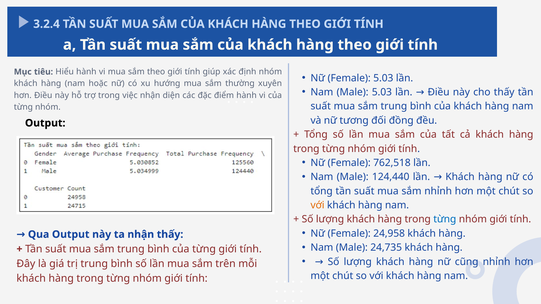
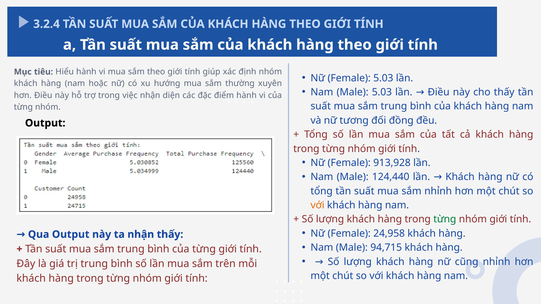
762,518: 762,518 -> 913,928 (392, 163)
từng colour: blue -> green (445, 220)
24,735: 24,735 -> 94,715 (386, 248)
